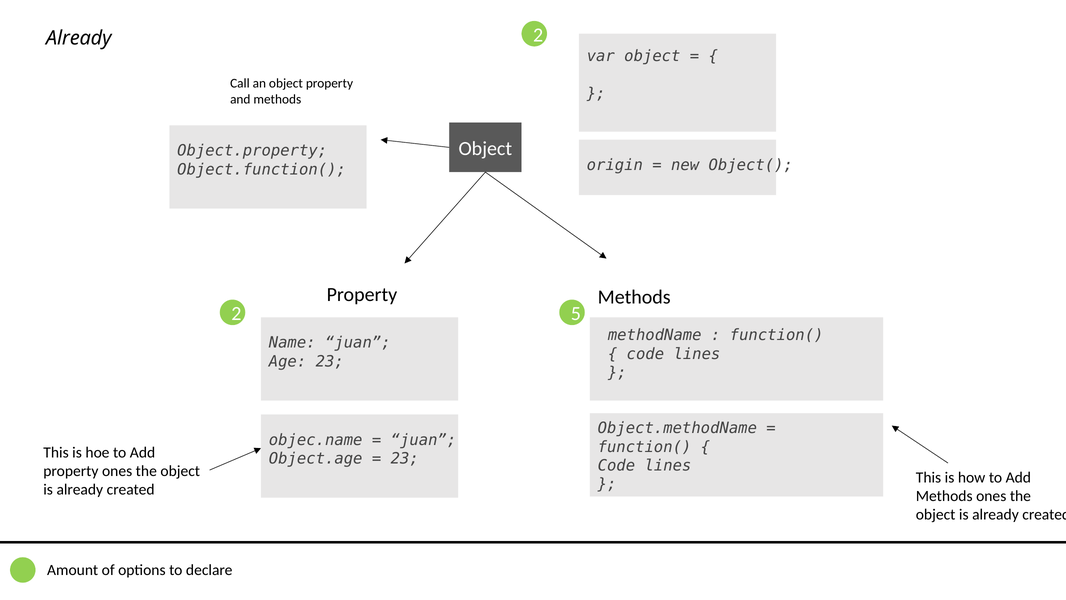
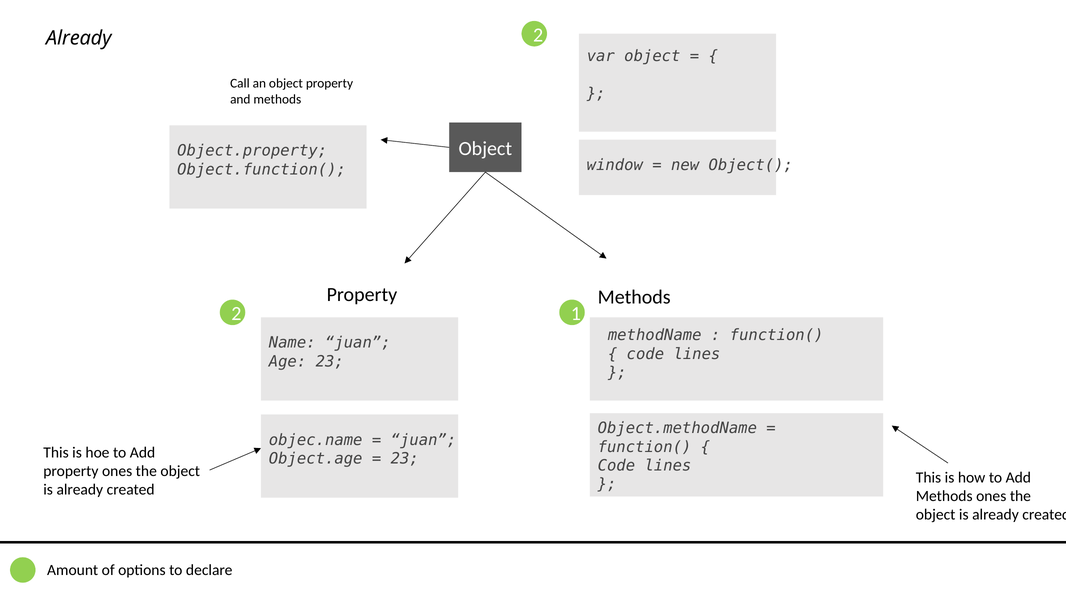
origin: origin -> window (615, 165)
5: 5 -> 1 (576, 314)
